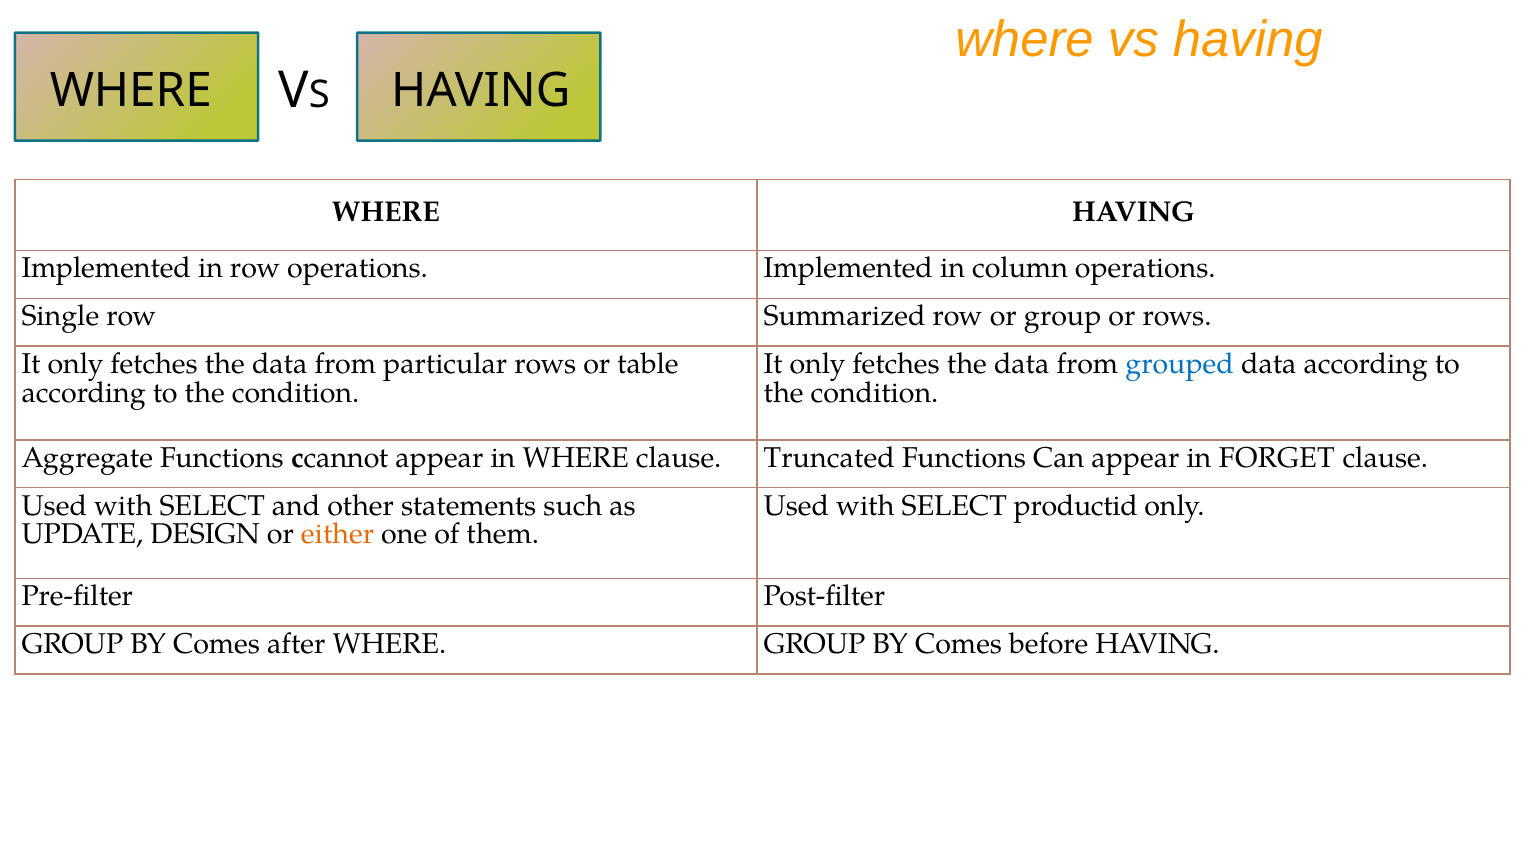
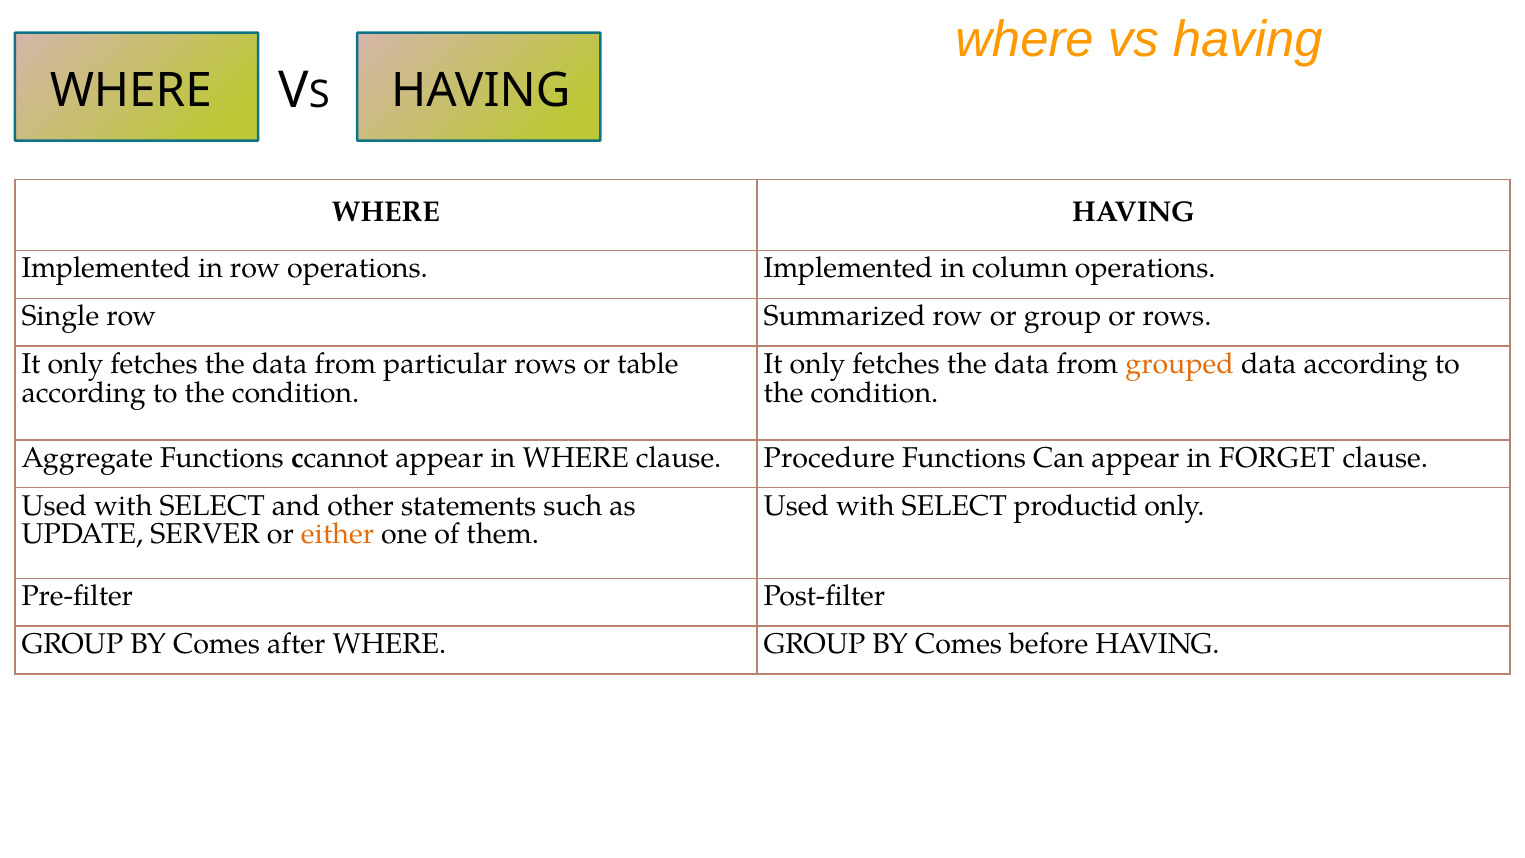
grouped colour: blue -> orange (1180, 364)
Truncated: Truncated -> Procedure (829, 458)
DESIGN: DESIGN -> SERVER (205, 534)
